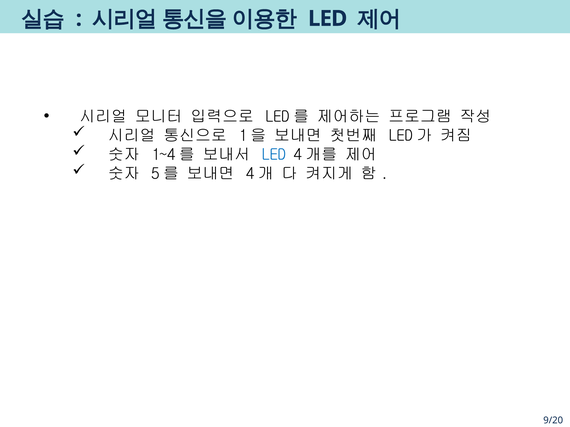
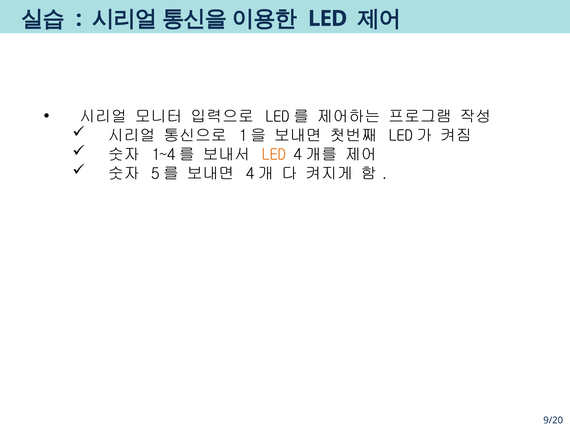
LED colour: blue -> orange (274, 155)
